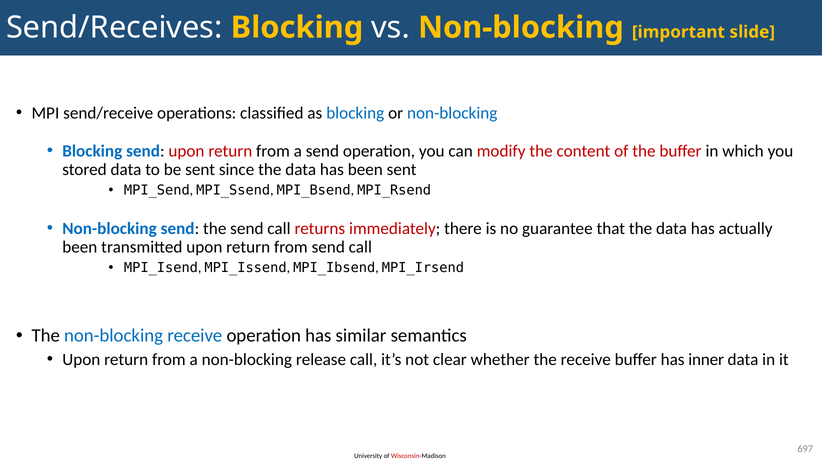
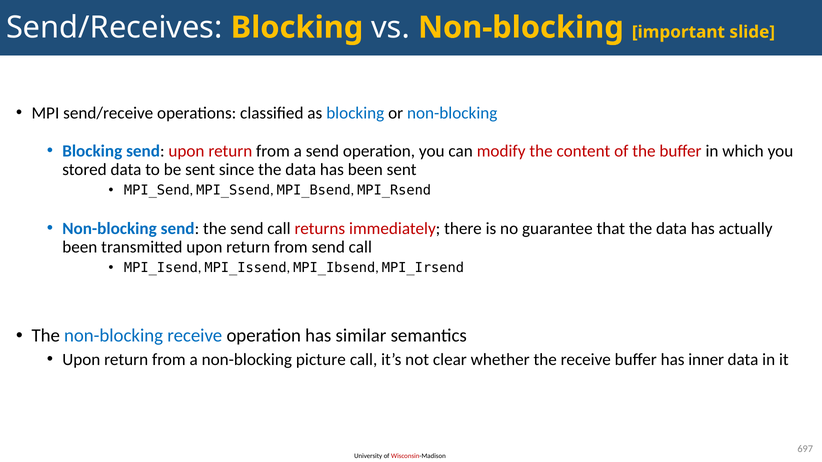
release: release -> picture (321, 360)
